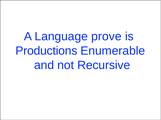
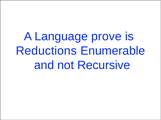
Productions: Productions -> Reductions (46, 51)
